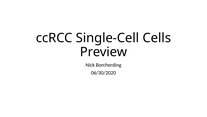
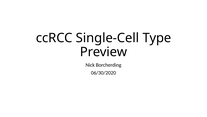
Cells: Cells -> Type (157, 38)
